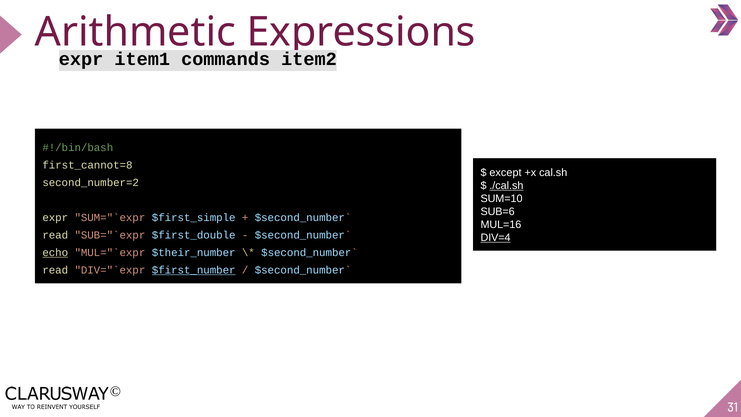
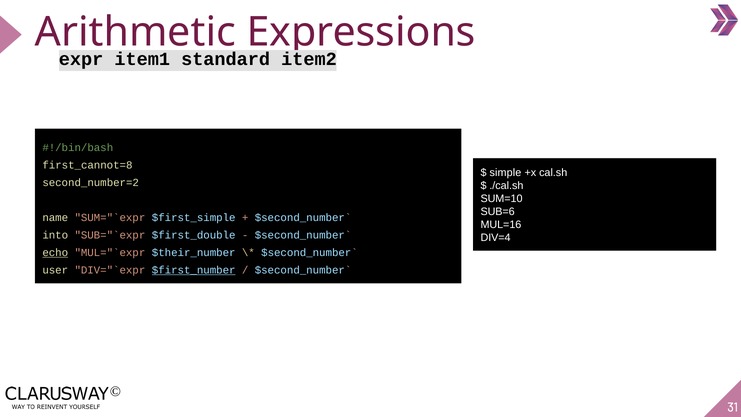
commands: commands -> standard (226, 59)
except: except -> simple (505, 173)
./cal.sh underline: present -> none (506, 186)
expr: expr -> name (55, 218)
read: read -> into (55, 235)
DIV=4 underline: present -> none (496, 237)
read: read -> user (55, 270)
